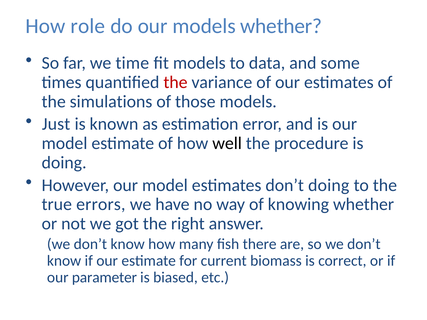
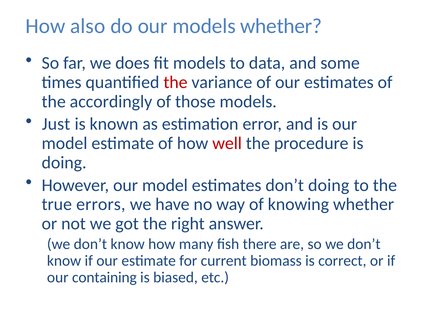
role: role -> also (88, 26)
time: time -> does (132, 63)
simulations: simulations -> accordingly (111, 102)
well colour: black -> red (227, 143)
parameter: parameter -> containing (104, 278)
